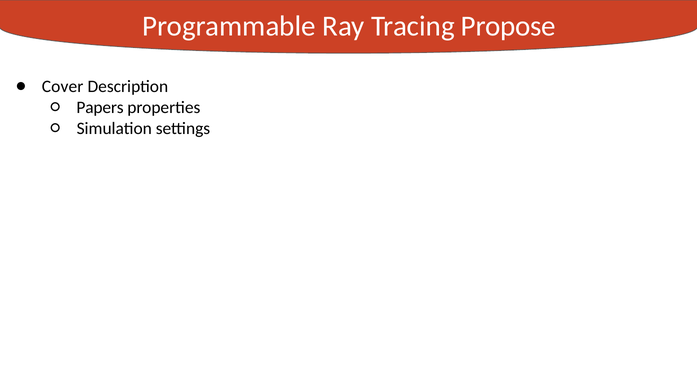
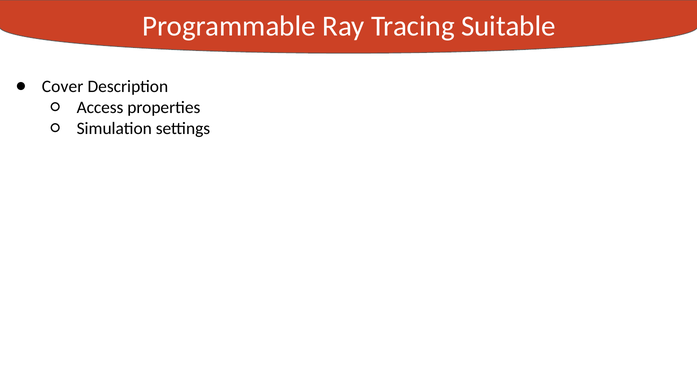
Propose: Propose -> Suitable (508, 26)
Papers: Papers -> Access (100, 108)
